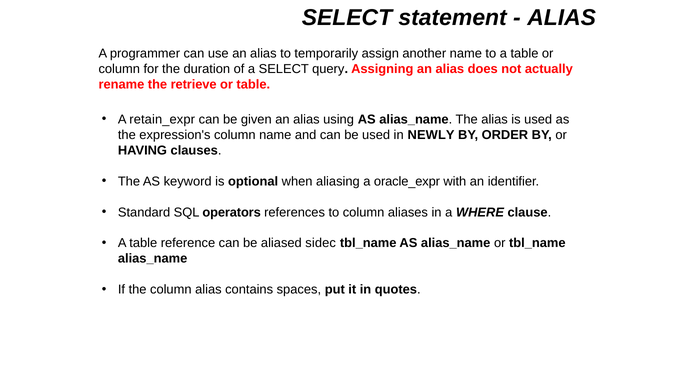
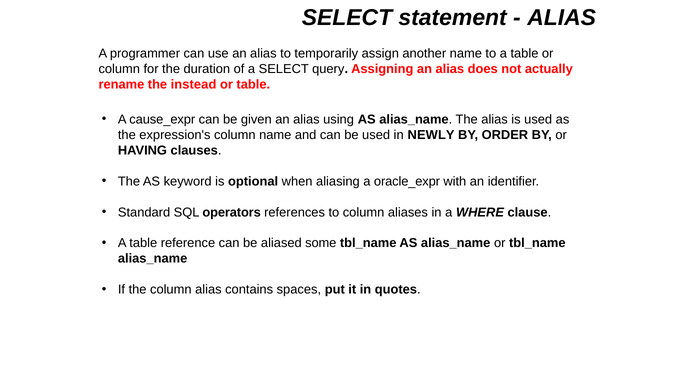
retrieve: retrieve -> instead (194, 85)
retain_expr: retain_expr -> cause_expr (162, 119)
sidec: sidec -> some (321, 243)
